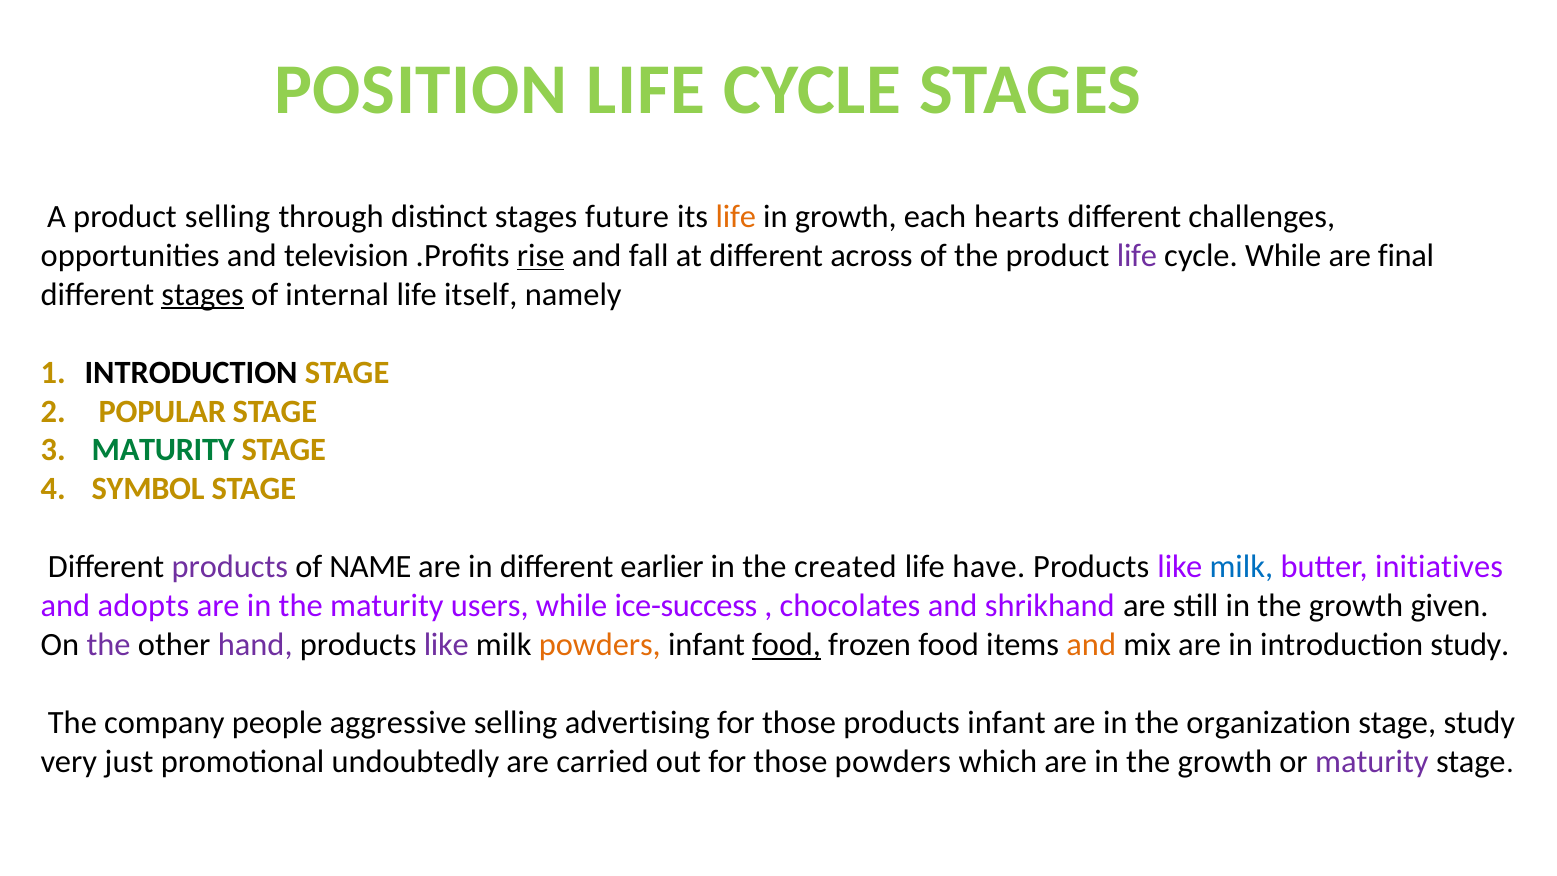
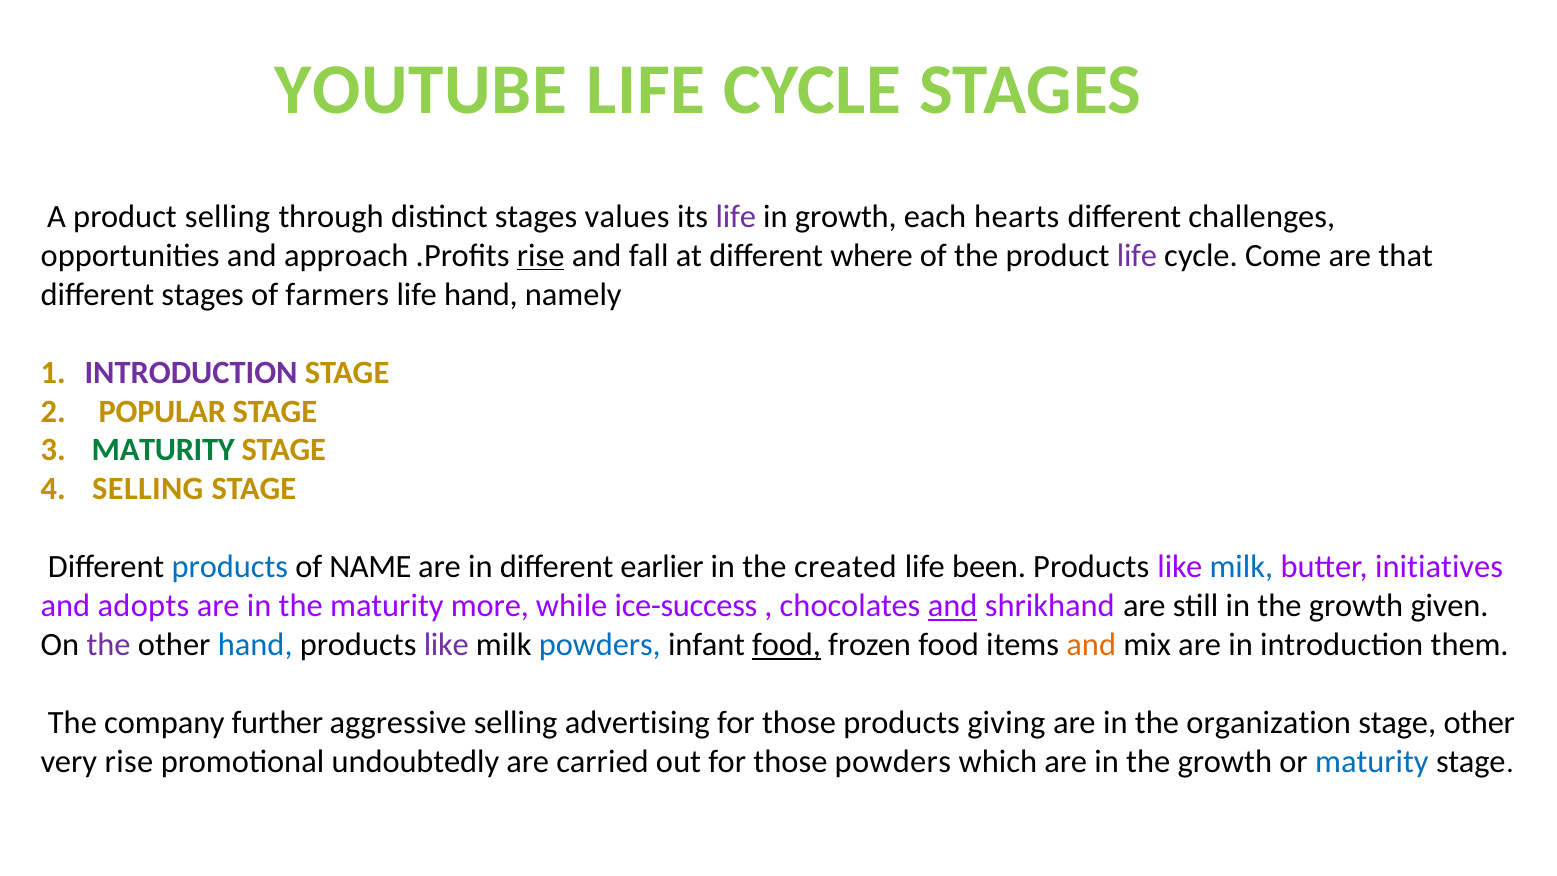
POSITION: POSITION -> YOUTUBE (421, 90)
future: future -> values (627, 217)
life colour: orange -> purple (736, 217)
television: television -> approach (346, 255)
across: across -> where (872, 255)
cycle While: While -> Come (1283, 255)
final: final -> that (1406, 255)
stages underline: present -> none (203, 294)
internal: internal -> farmers (337, 294)
life itself: itself -> hand (481, 294)
INTRODUCTION colour: black -> purple (191, 372)
SYMBOL: SYMBOL -> SELLING (148, 489)
products colour: purple -> blue (230, 567)
have: have -> been (989, 567)
users: users -> more (490, 606)
and underline: none -> present (953, 606)
hand colour: purple -> blue (255, 645)
powders colour: orange -> blue (600, 645)
introduction study: study -> them (1470, 645)
people: people -> further (277, 723)
products infant: infant -> giving (1006, 723)
stage study: study -> other (1479, 723)
very just: just -> rise (129, 762)
maturity colour: purple -> blue (1372, 762)
